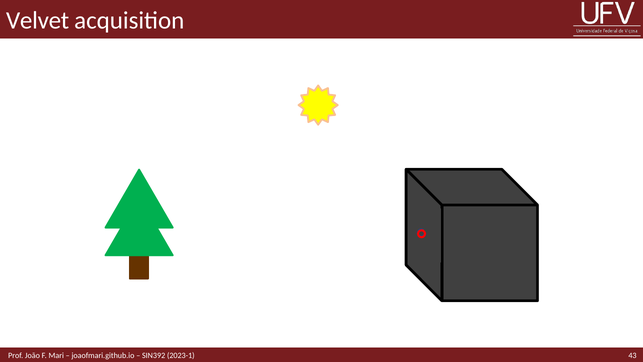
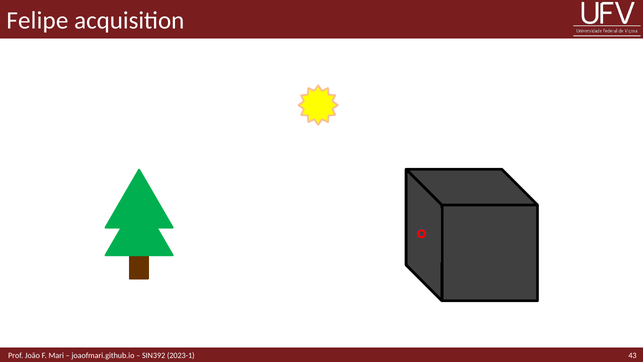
Velvet: Velvet -> Felipe (37, 21)
